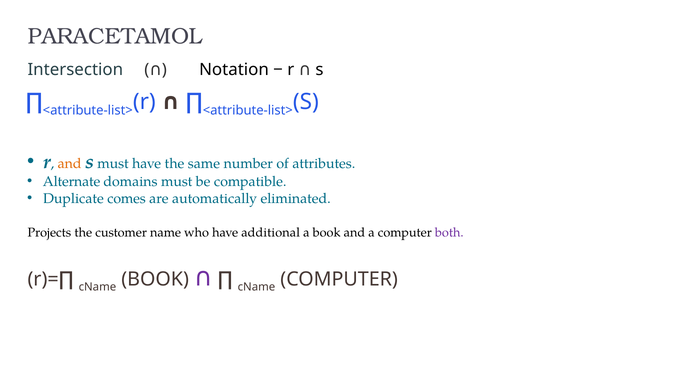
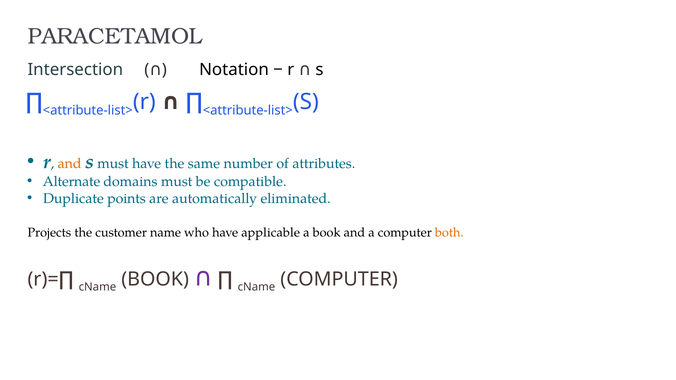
comes: comes -> points (127, 199)
additional: additional -> applicable (271, 233)
both colour: purple -> orange (449, 233)
